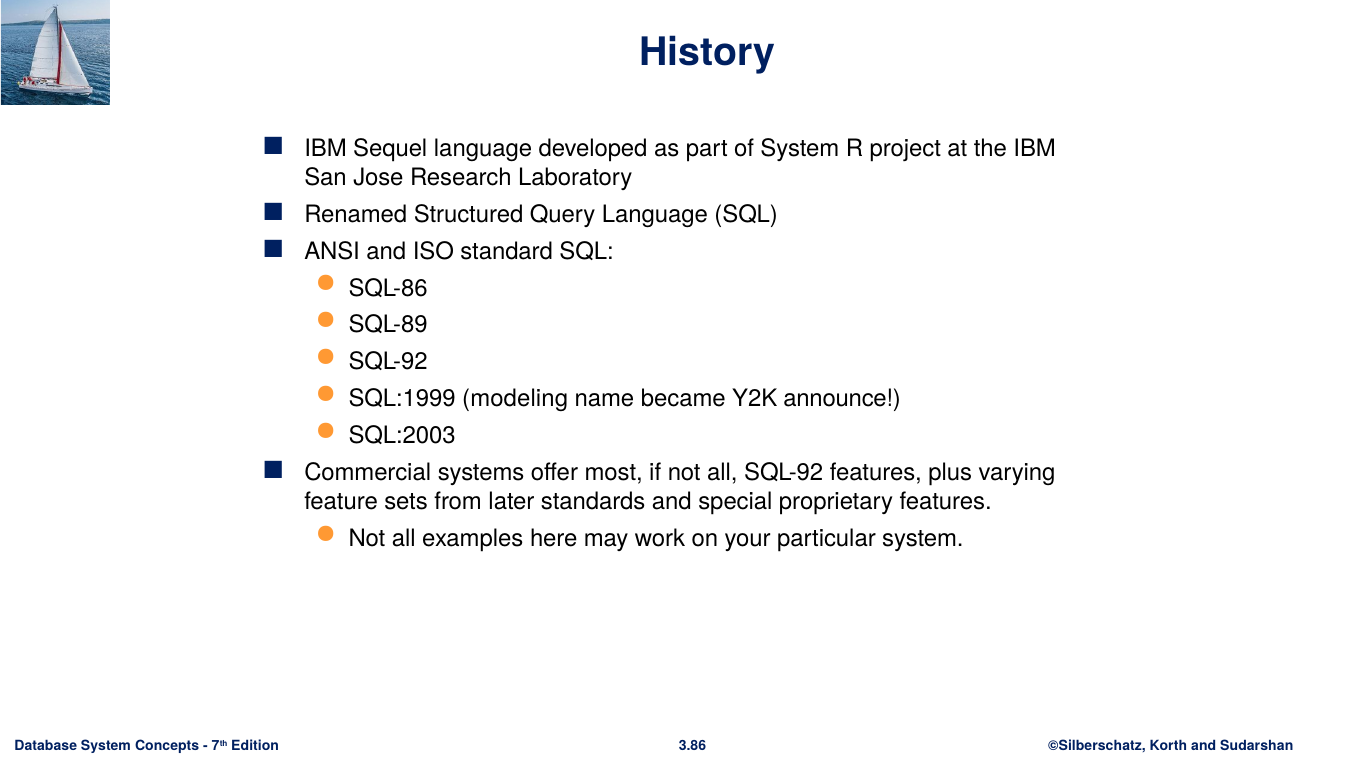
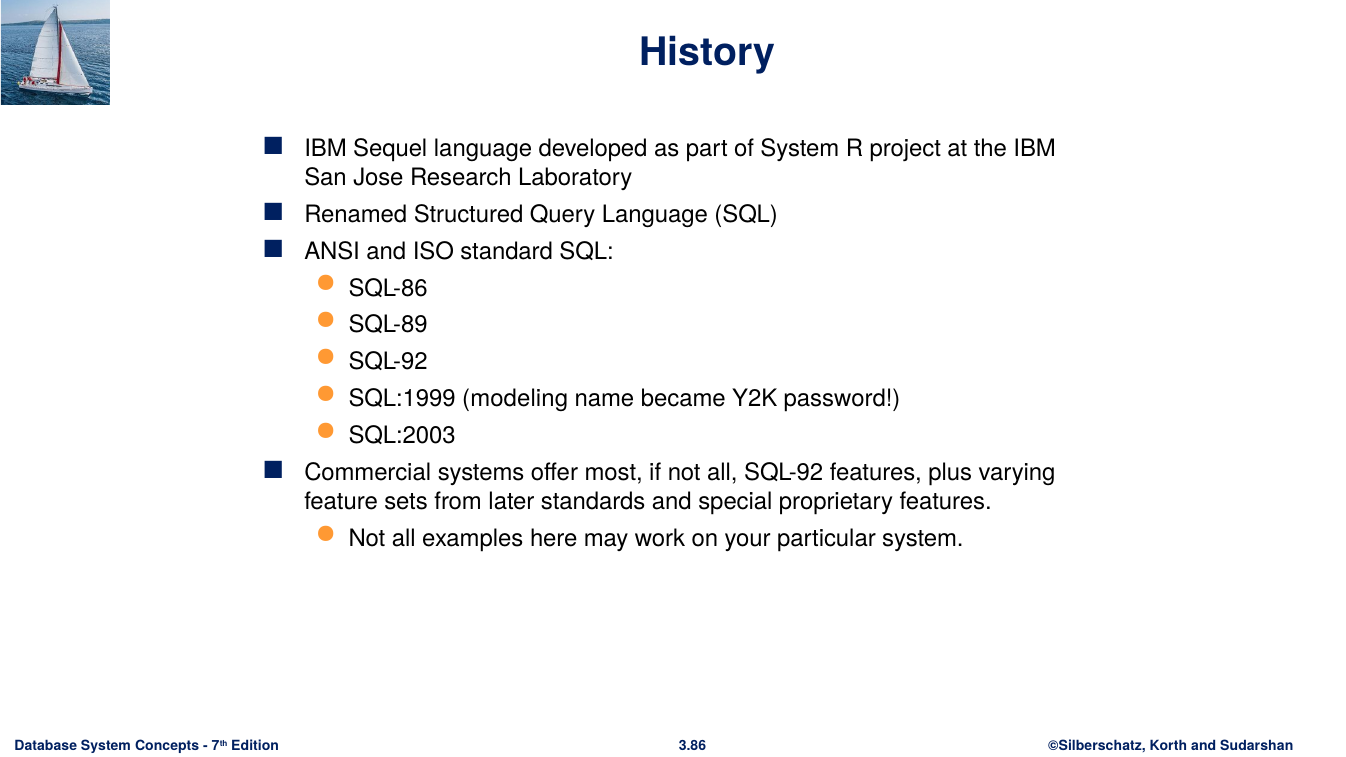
announce: announce -> password (842, 399)
